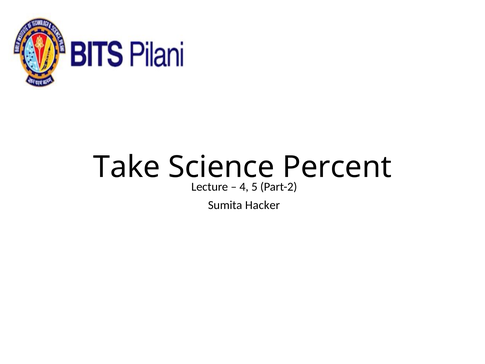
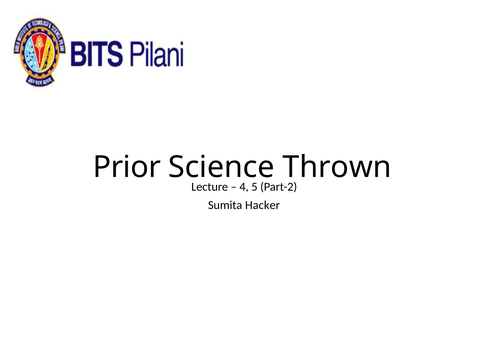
Take: Take -> Prior (127, 167)
Percent: Percent -> Thrown (337, 167)
